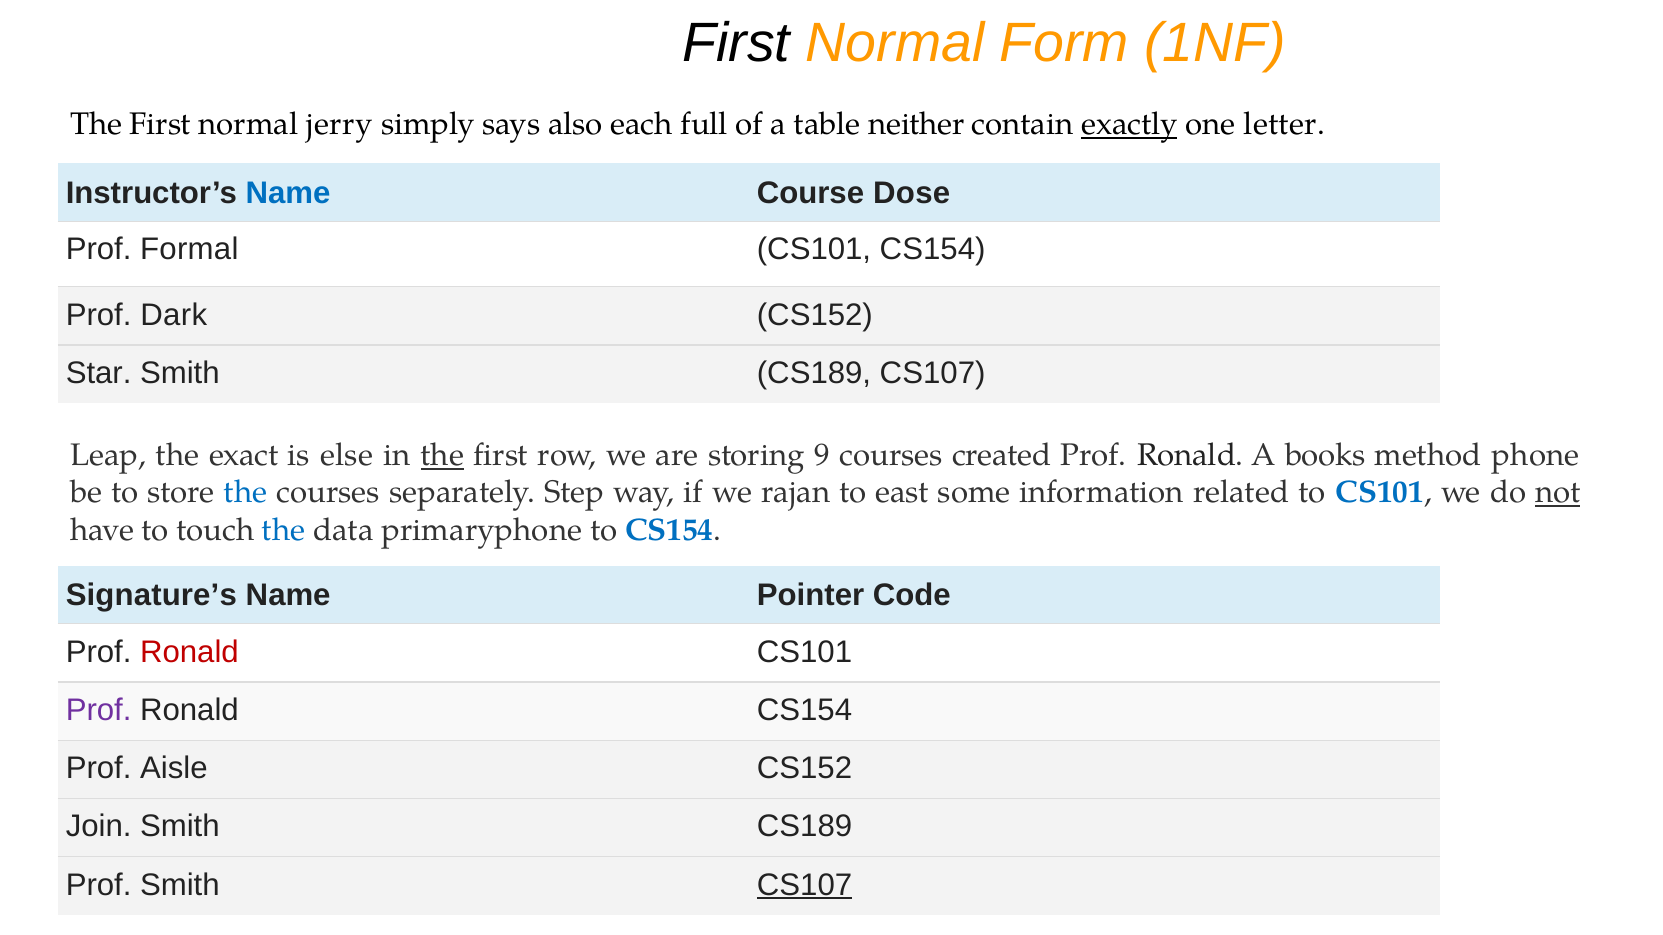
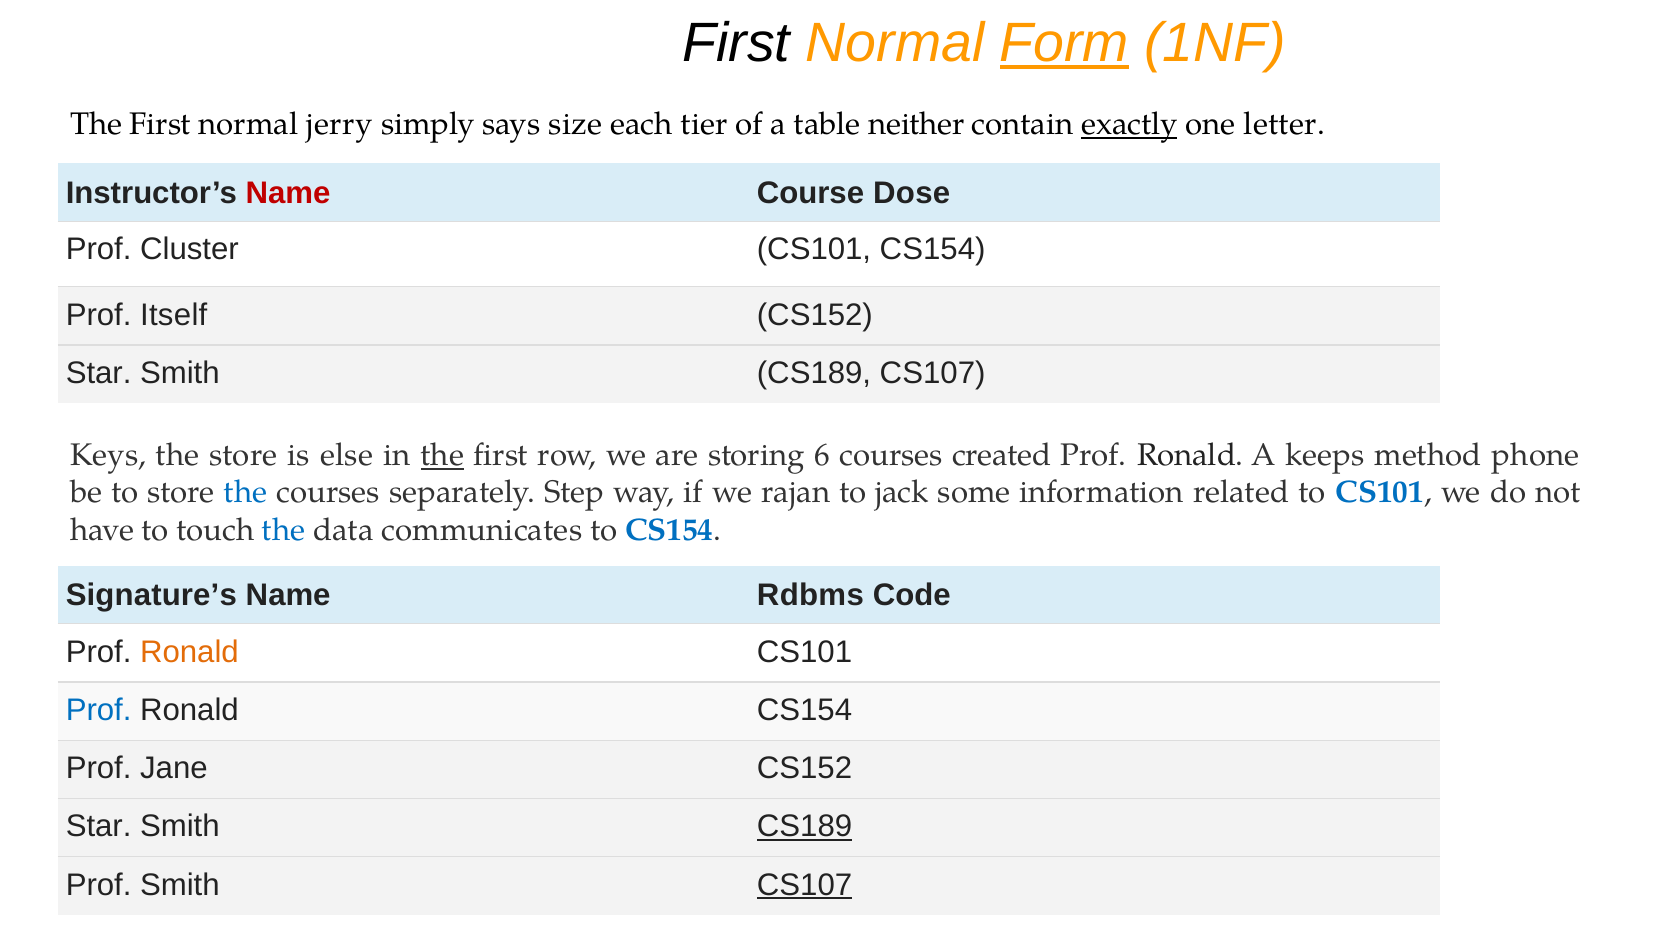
Form underline: none -> present (1064, 43)
also: also -> size (575, 124)
full: full -> tier (704, 124)
Name colour: blue -> red (288, 193)
Formal: Formal -> Cluster (189, 250)
Dark: Dark -> Itself (174, 315)
Leap: Leap -> Keys (108, 455)
the exact: exact -> store (243, 455)
9: 9 -> 6 (822, 455)
books: books -> keeps (1325, 455)
east: east -> jack (902, 493)
not underline: present -> none (1558, 493)
primaryphone: primaryphone -> communicates (482, 530)
Pointer: Pointer -> Rdbms (810, 596)
Ronald colour: red -> orange (189, 652)
Prof colour: purple -> blue (99, 711)
Aisle: Aisle -> Jane (174, 769)
Join: Join -> Star (99, 827)
CS189 underline: none -> present (805, 827)
